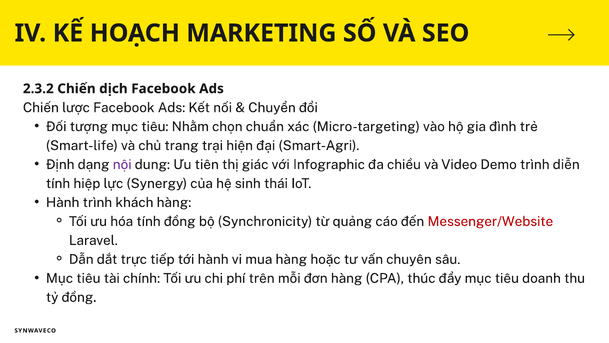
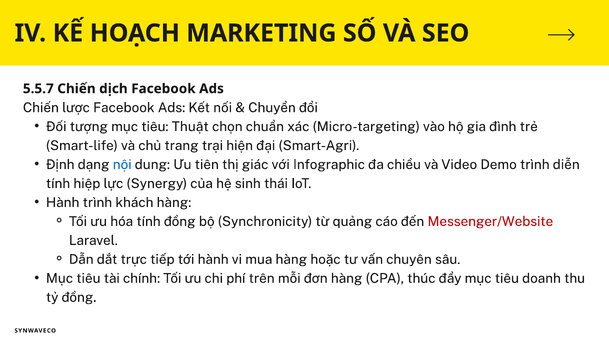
2.3.2: 2.3.2 -> 5.5.7 (38, 89)
Nhằm: Nhằm -> Thuật (190, 126)
nội colour: purple -> blue (122, 164)
